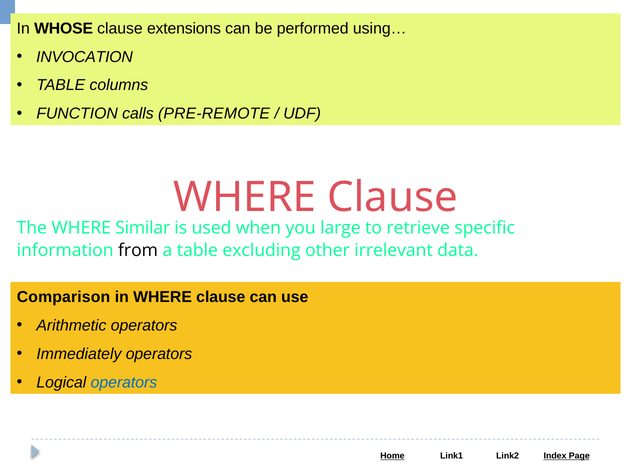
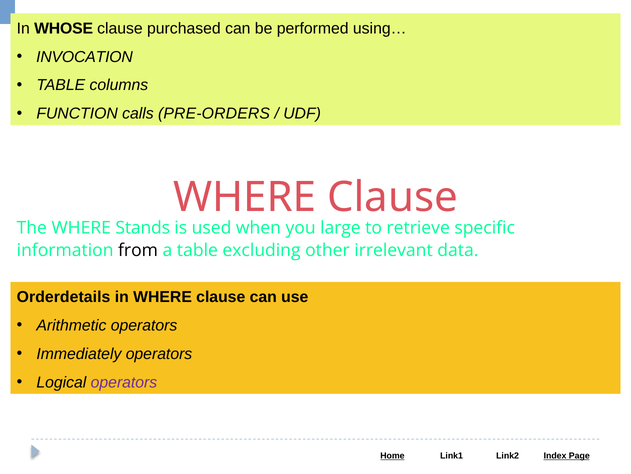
extensions: extensions -> purchased (184, 28)
PRE-REMOTE: PRE-REMOTE -> PRE-ORDERS (214, 114)
Similar: Similar -> Stands (143, 227)
Comparison: Comparison -> Orderdetails (64, 297)
operators colour: blue -> purple (124, 382)
